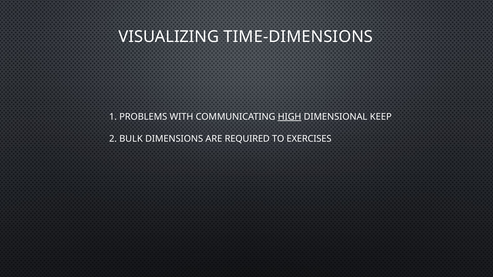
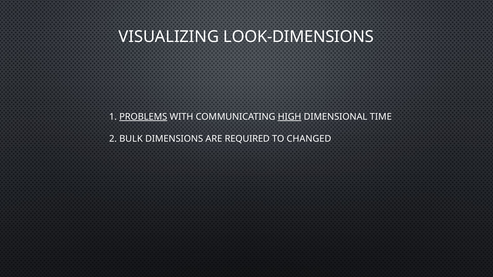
TIME-DIMENSIONS: TIME-DIMENSIONS -> LOOK-DIMENSIONS (298, 37)
PROBLEMS underline: none -> present (143, 117)
KEEP: KEEP -> TIME (381, 117)
EXERCISES: EXERCISES -> CHANGED (309, 139)
